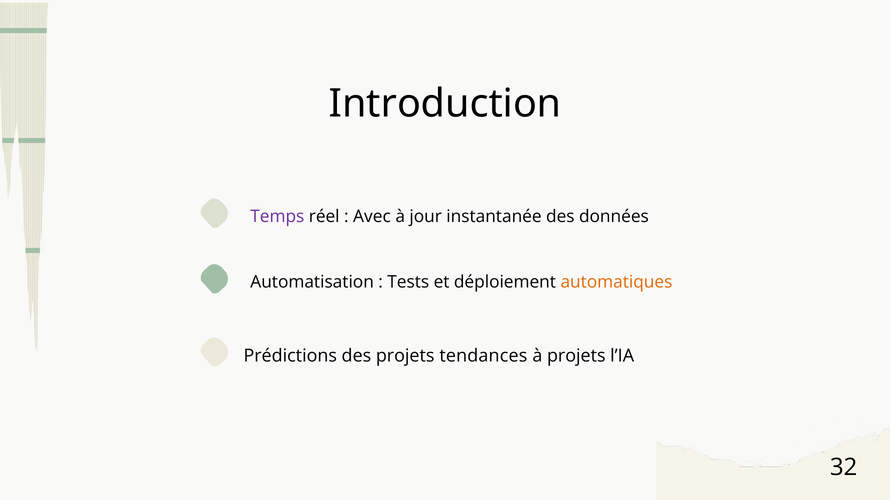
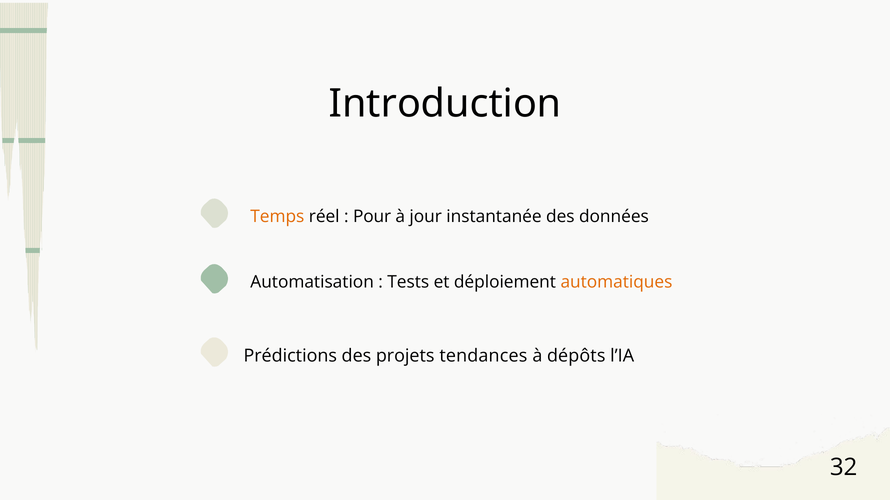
Temps colour: purple -> orange (277, 217)
Avec: Avec -> Pour (372, 217)
à projets: projets -> dépôts (576, 356)
